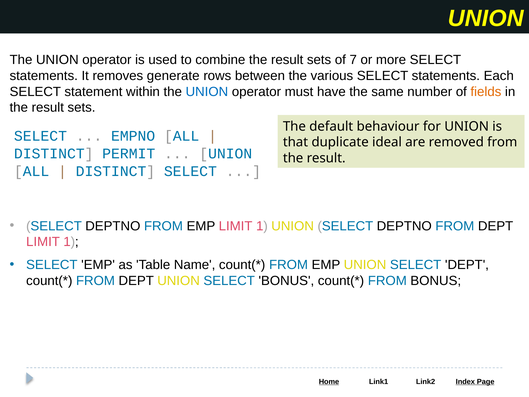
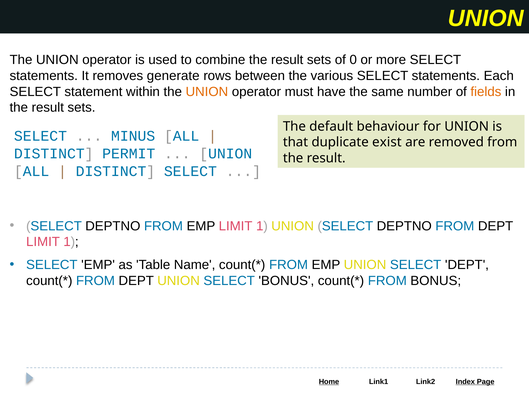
7: 7 -> 0 (353, 60)
UNION colour: blue -> orange (207, 92)
EMPNO: EMPNO -> MINUS (133, 136)
ideal: ideal -> exist (387, 142)
